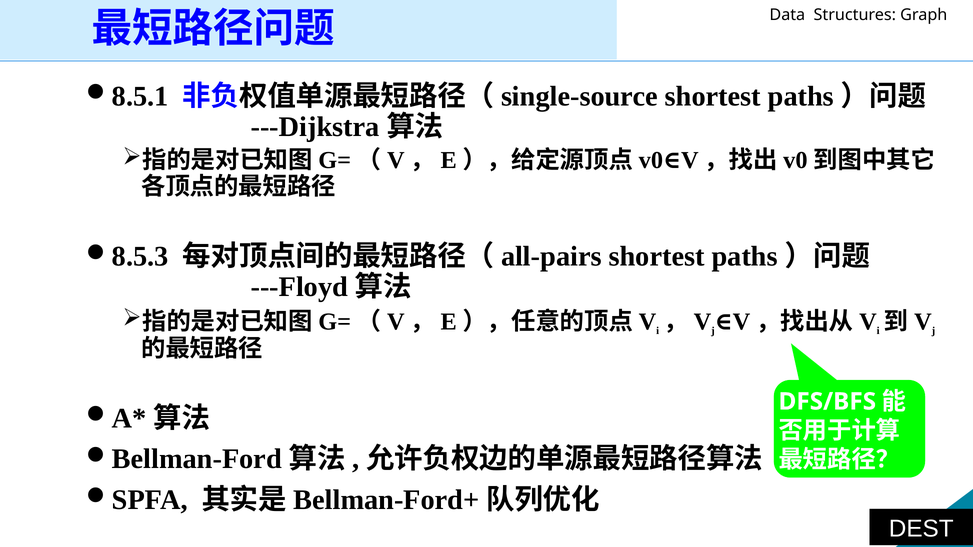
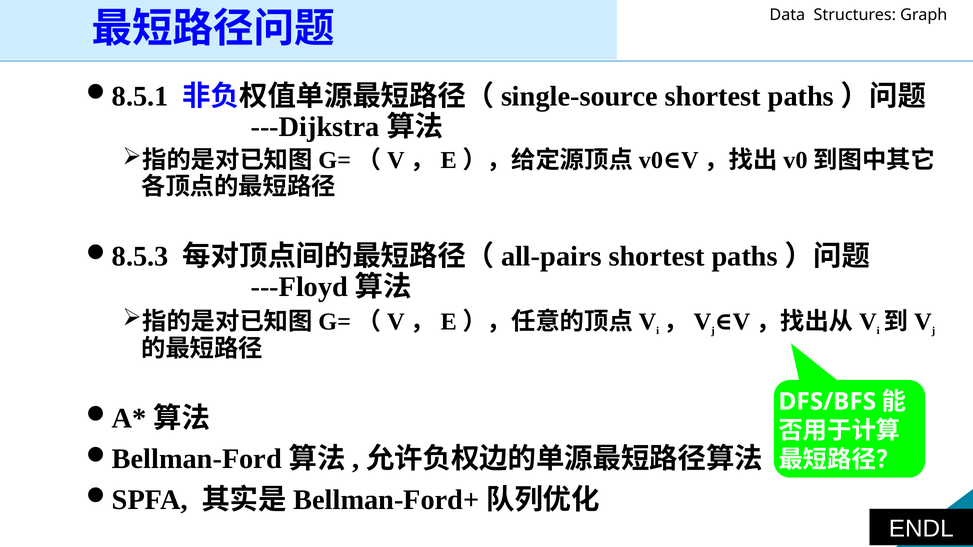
DEST: DEST -> ENDL (921, 529)
